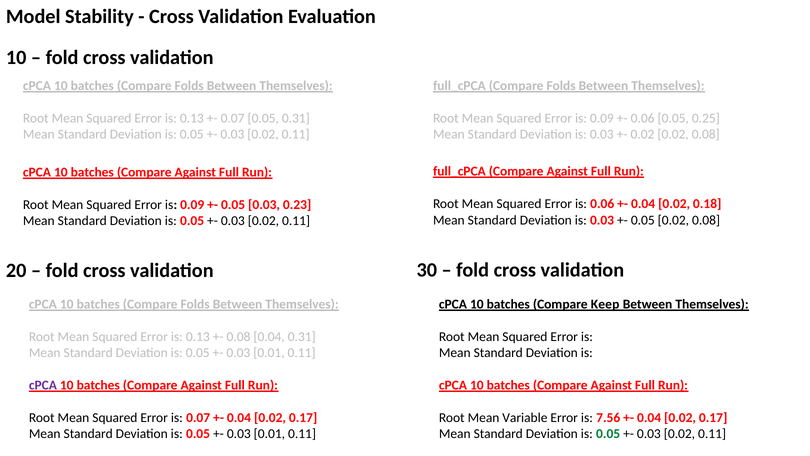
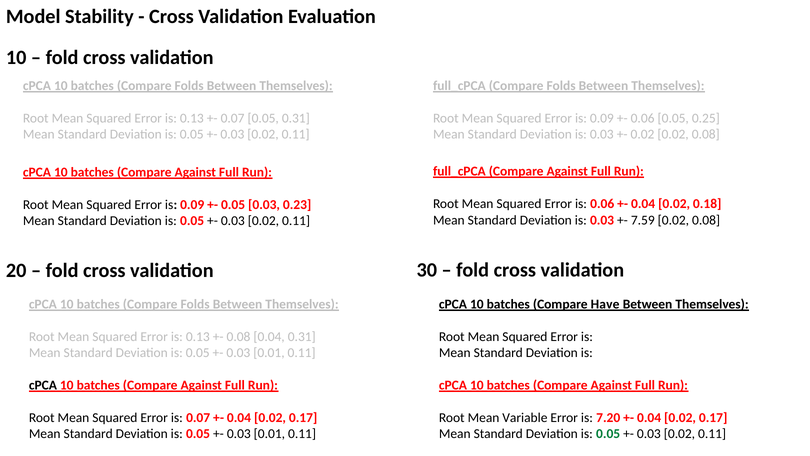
0.05: 0.05 -> 7.59 (643, 220)
Keep: Keep -> Have (605, 304)
cPCA colour: purple -> black (43, 385)
7.56: 7.56 -> 7.20 (608, 417)
